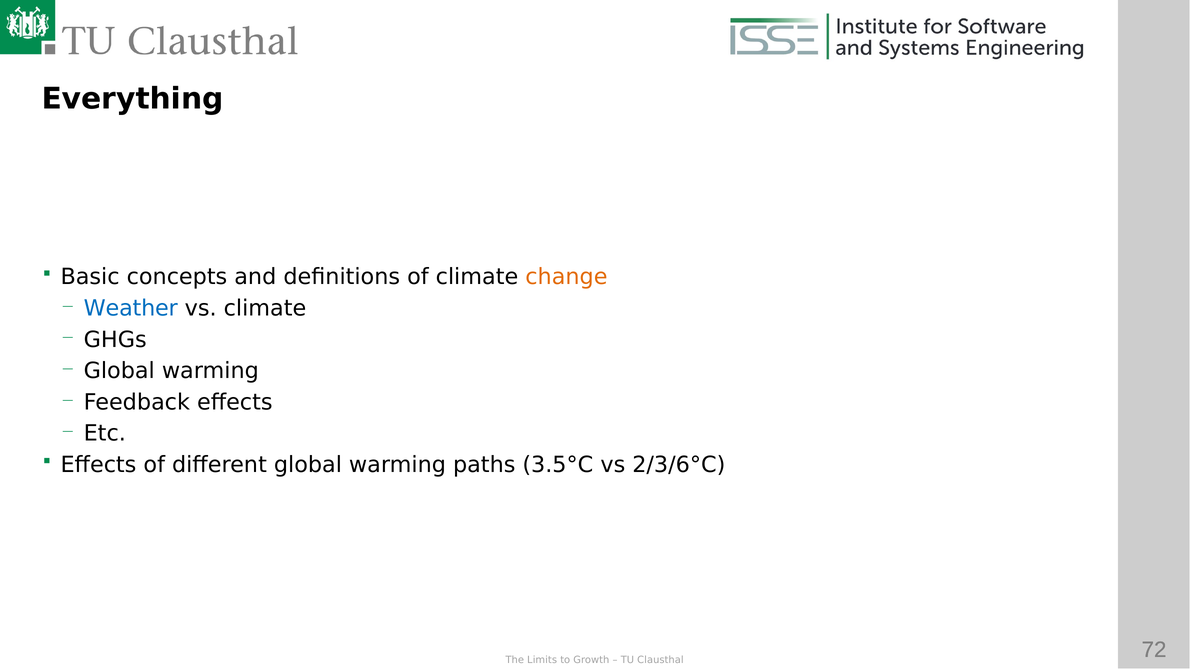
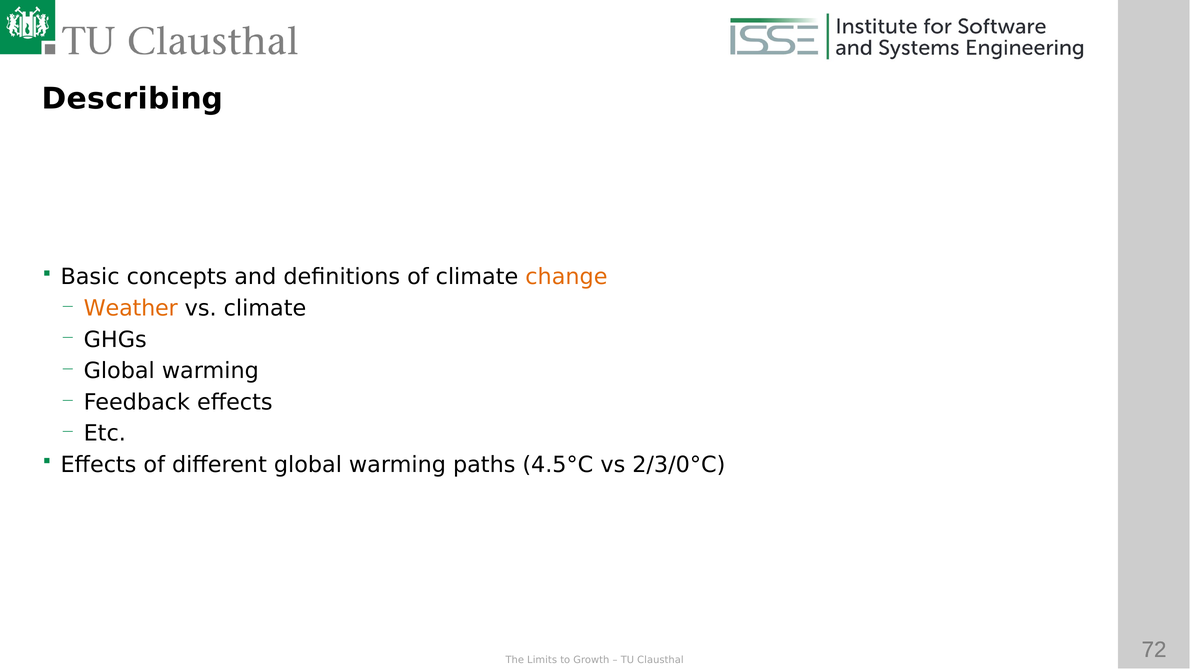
Everything: Everything -> Describing (132, 99)
Weather colour: blue -> orange (131, 308)
3.5°C: 3.5°C -> 4.5°C (558, 465)
2/3/6°C: 2/3/6°C -> 2/3/0°C (679, 465)
